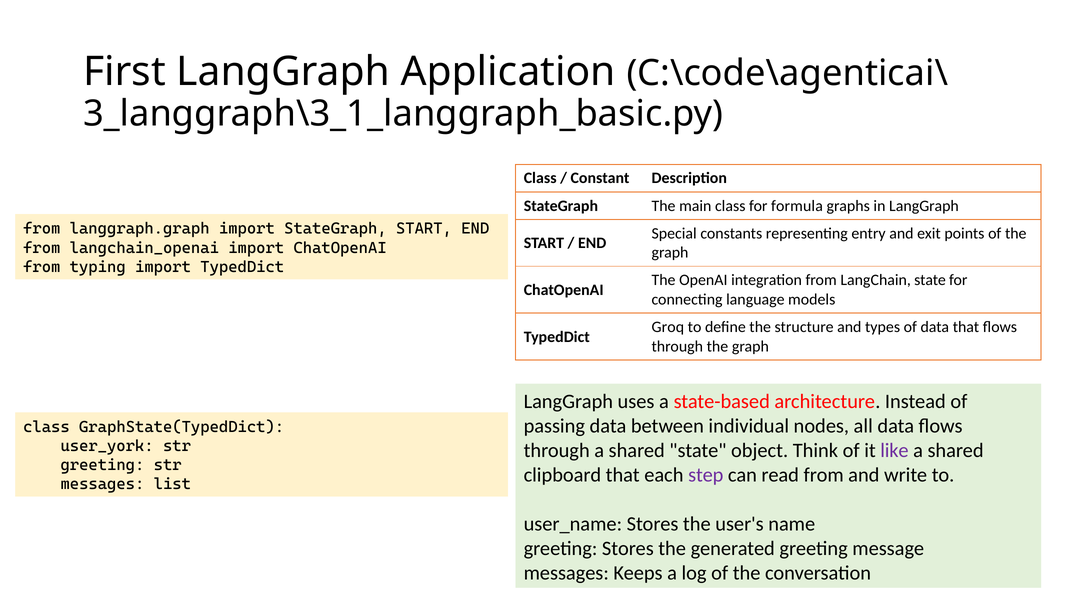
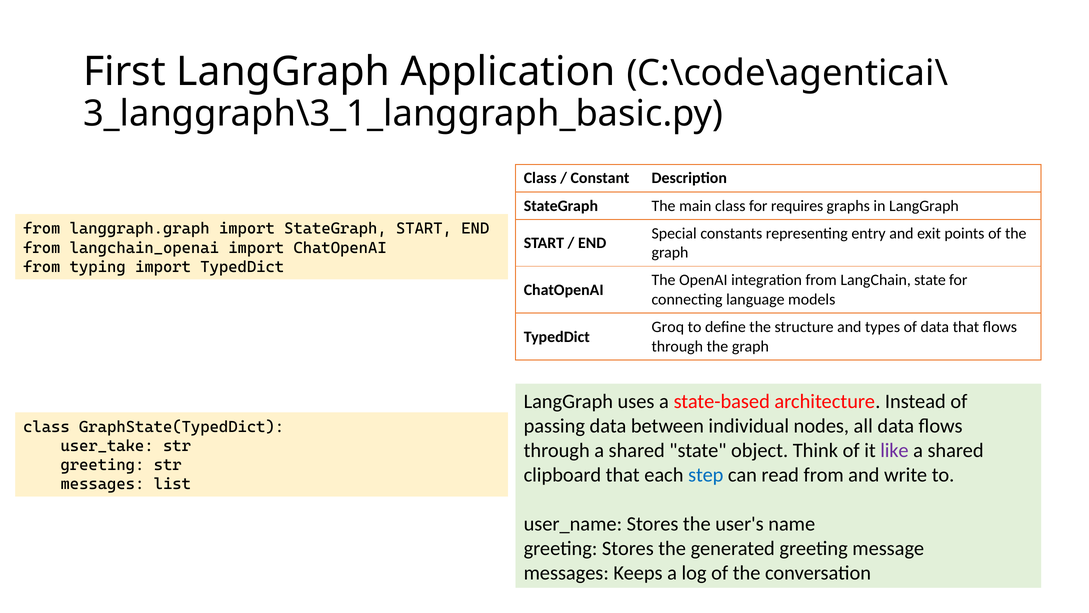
formula: formula -> requires (797, 206)
user_york: user_york -> user_take (107, 446)
step colour: purple -> blue (706, 475)
